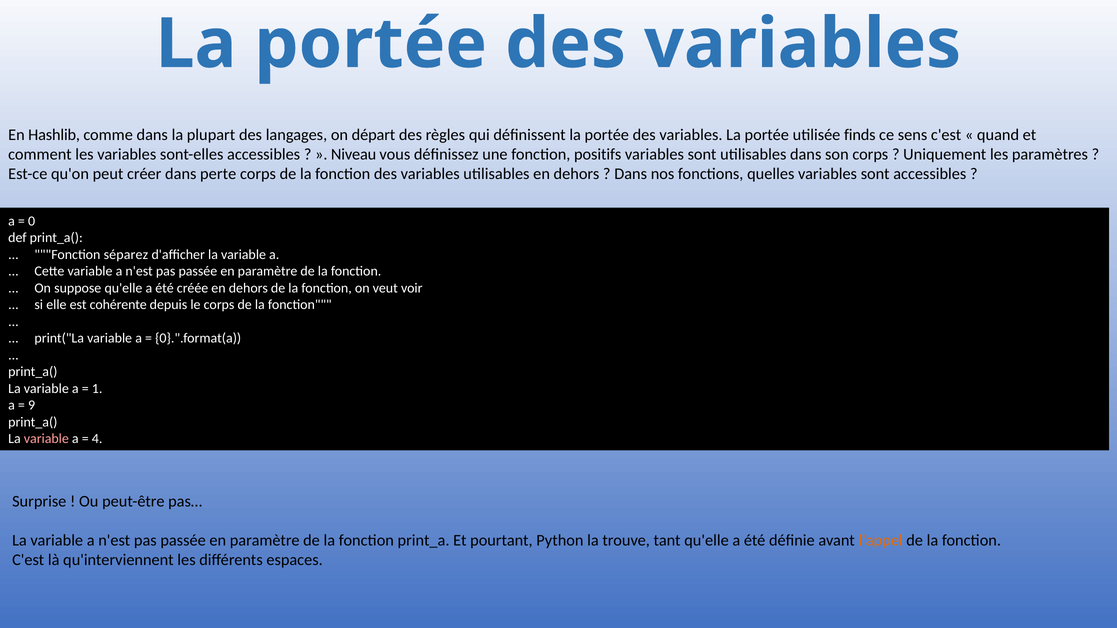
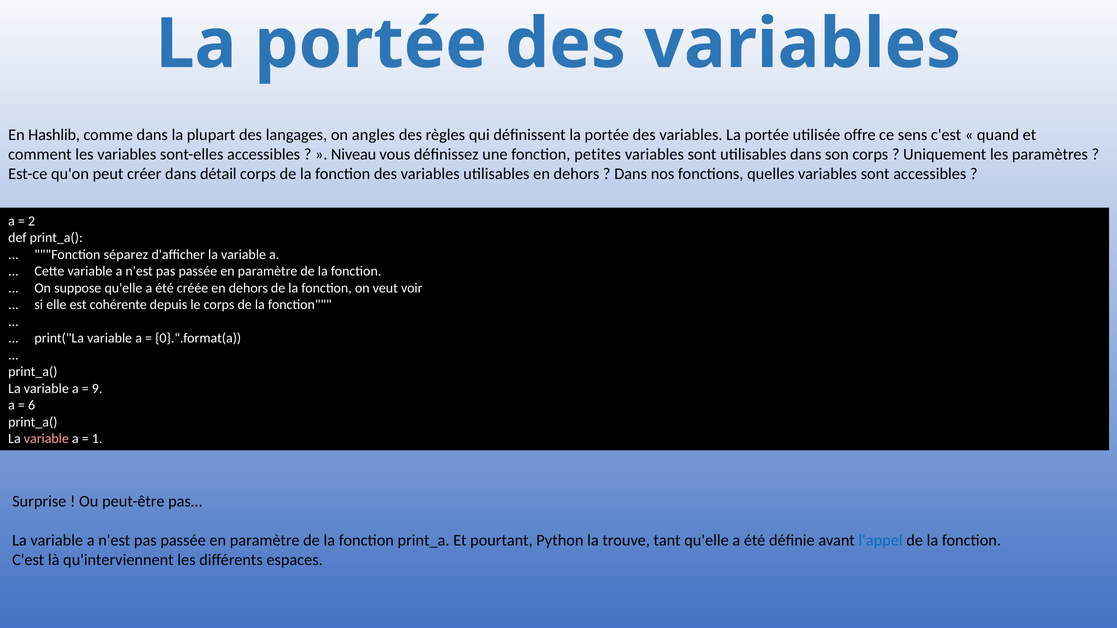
départ: départ -> angles (373, 135)
finds: finds -> offre (860, 135)
positifs: positifs -> petites (598, 154)
perte: perte -> détail (218, 174)
0: 0 -> 2 (32, 221)
1: 1 -> 9 (97, 389)
9: 9 -> 6 (32, 406)
4: 4 -> 1 (97, 439)
l'appel colour: orange -> blue (881, 541)
